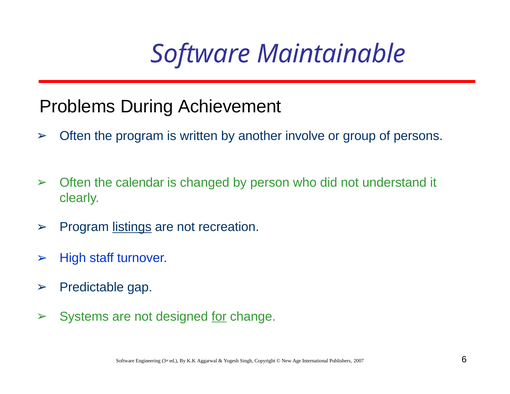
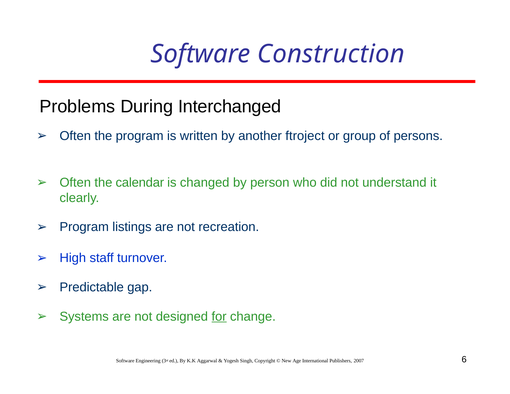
Maintainable: Maintainable -> Construction (331, 54)
Achievement: Achievement -> Interchanged (230, 107)
involve: involve -> ftroject (305, 136)
listings underline: present -> none (132, 227)
